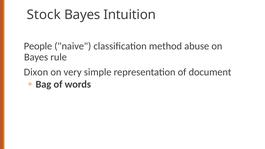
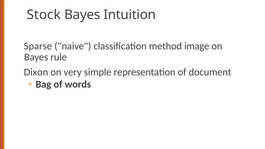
People: People -> Sparse (38, 46)
abuse: abuse -> image (197, 46)
